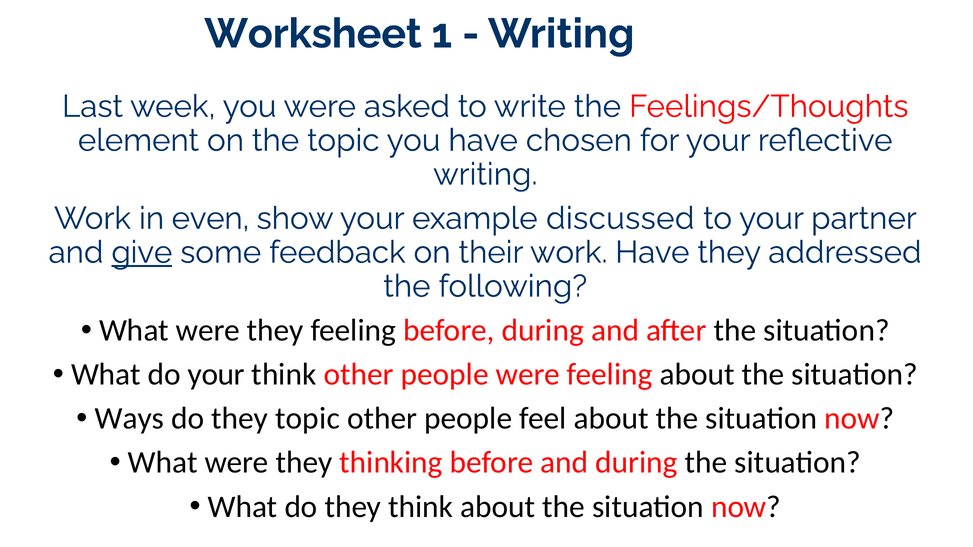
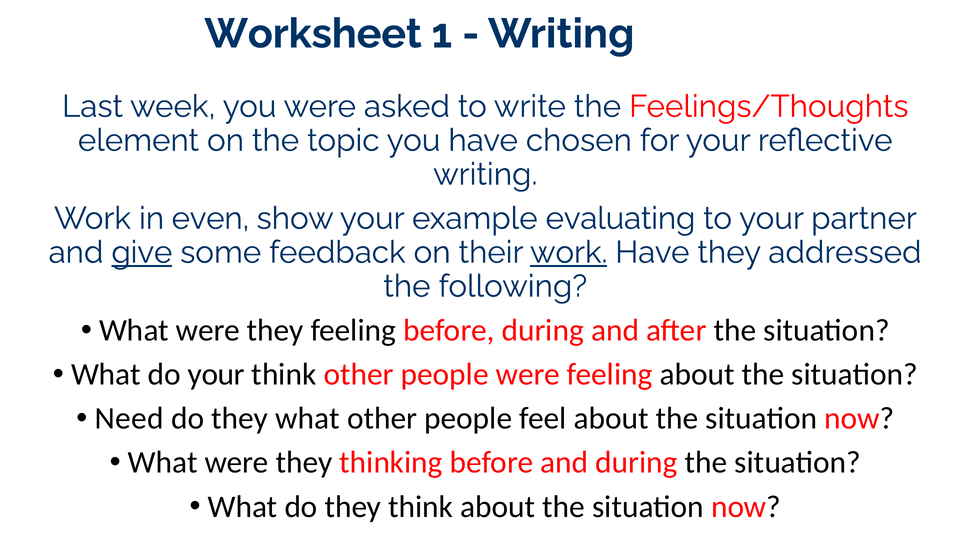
discussed: discussed -> evaluating (620, 219)
work underline: none -> present (569, 253)
Ways: Ways -> Need (129, 419)
they topic: topic -> what (307, 419)
